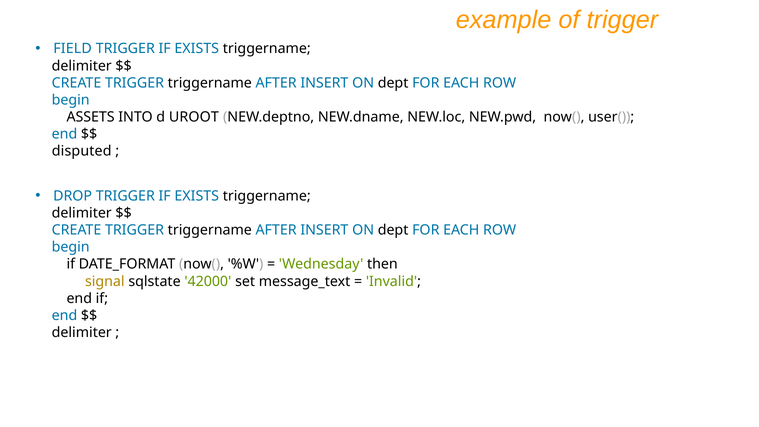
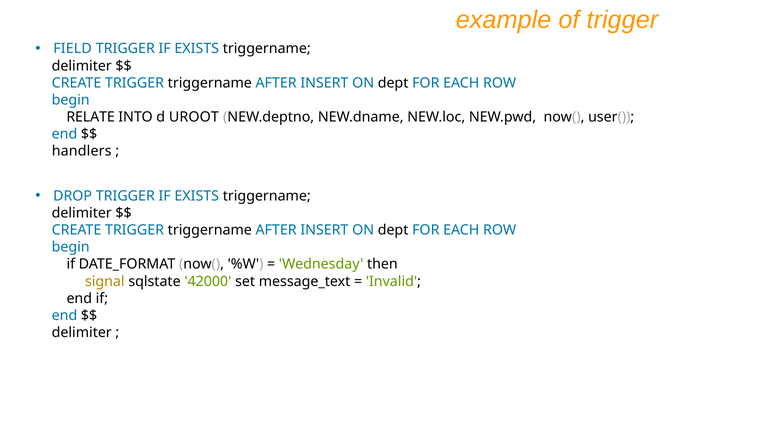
ASSETS: ASSETS -> RELATE (91, 117)
disputed: disputed -> handlers (82, 151)
